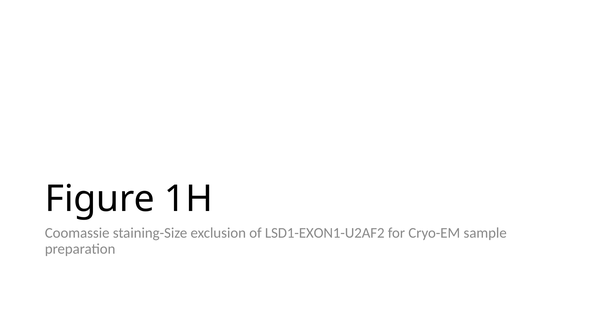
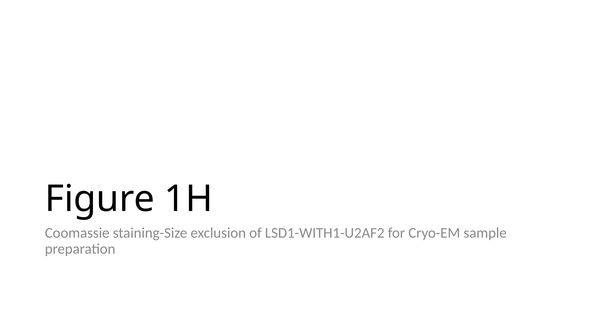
LSD1-EXON1-U2AF2: LSD1-EXON1-U2AF2 -> LSD1-WITH1-U2AF2 (325, 233)
